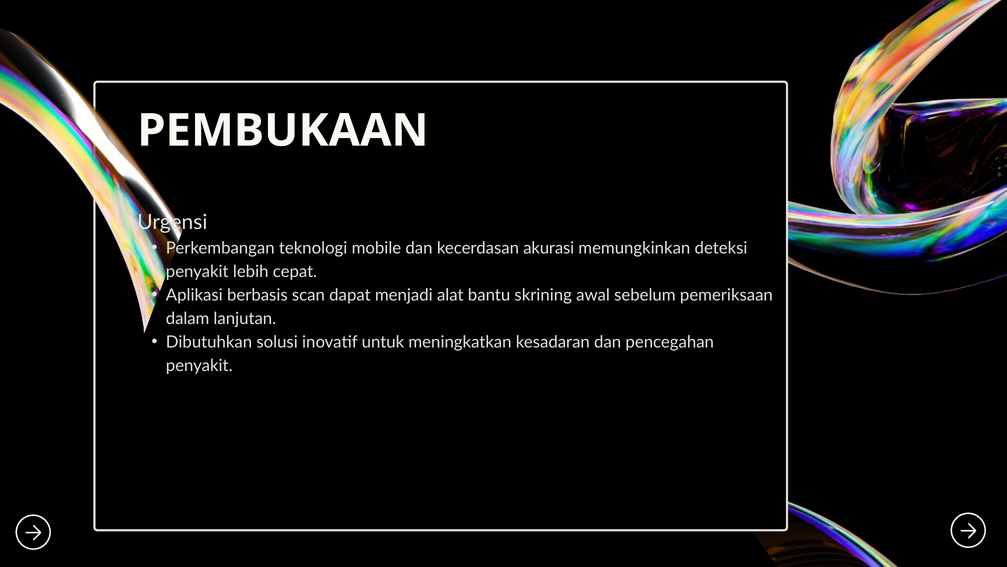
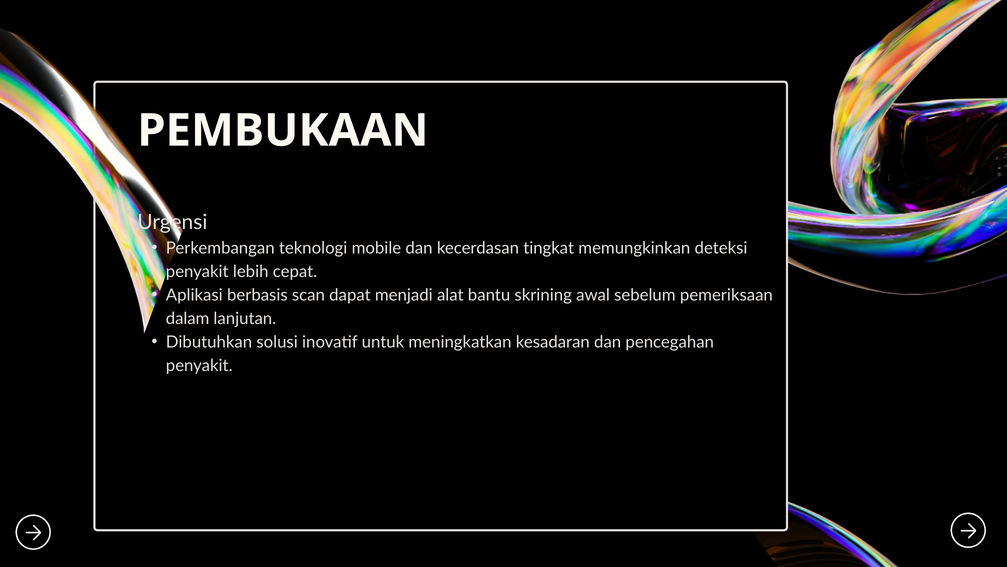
akurasi: akurasi -> tingkat (549, 248)
